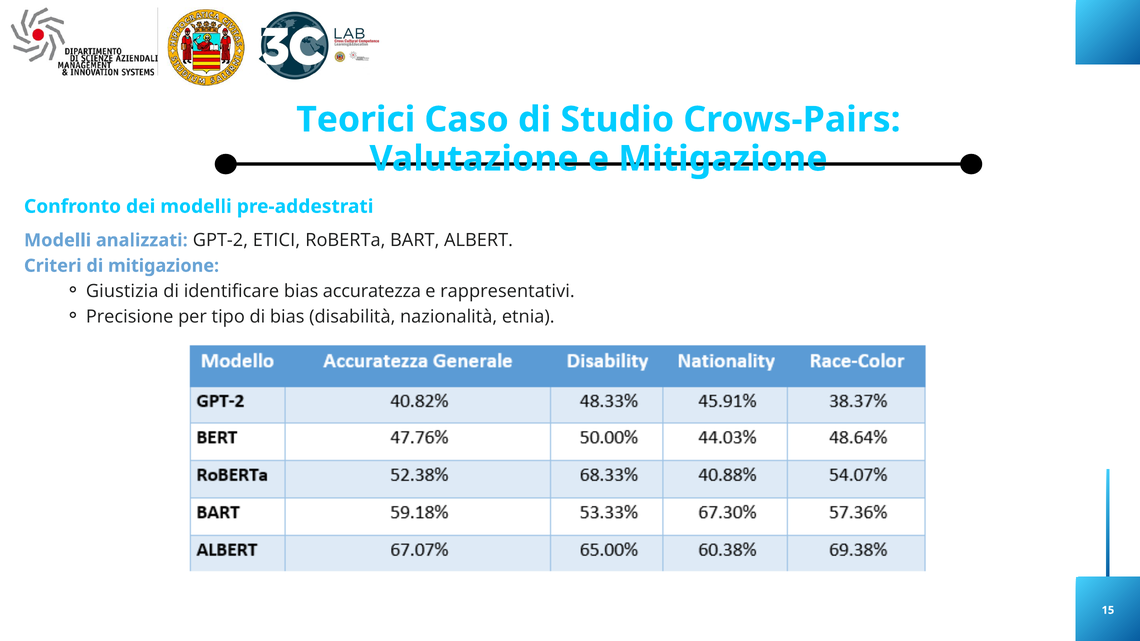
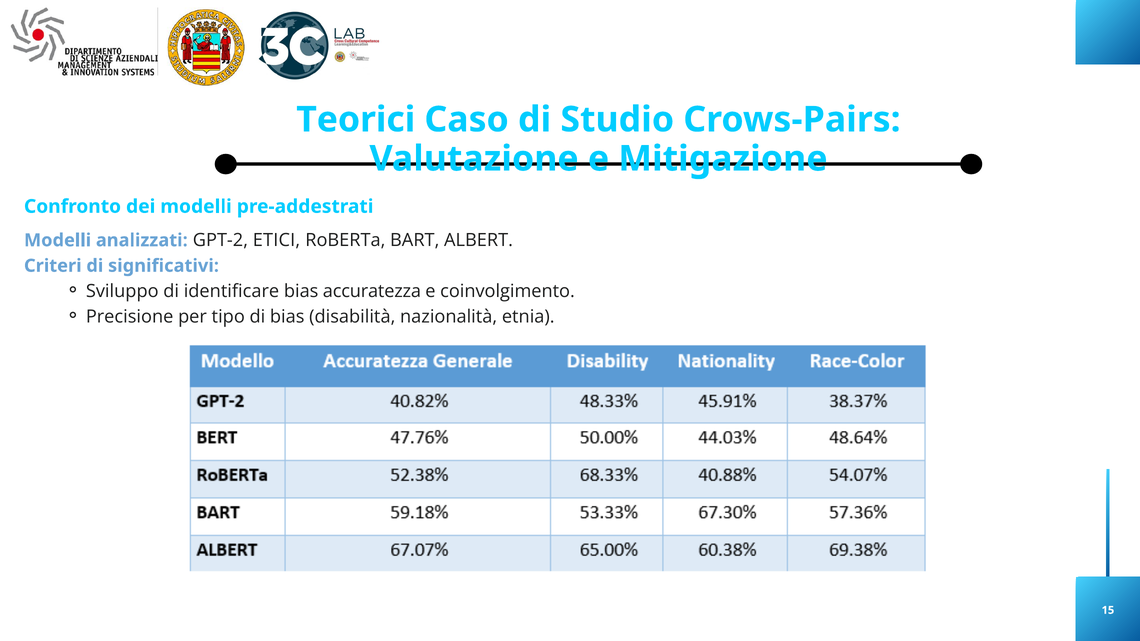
di mitigazione: mitigazione -> significativi (163, 266)
Giustizia: Giustizia -> Sviluppo (122, 291)
rappresentativi: rappresentativi -> coinvolgimento (508, 291)
